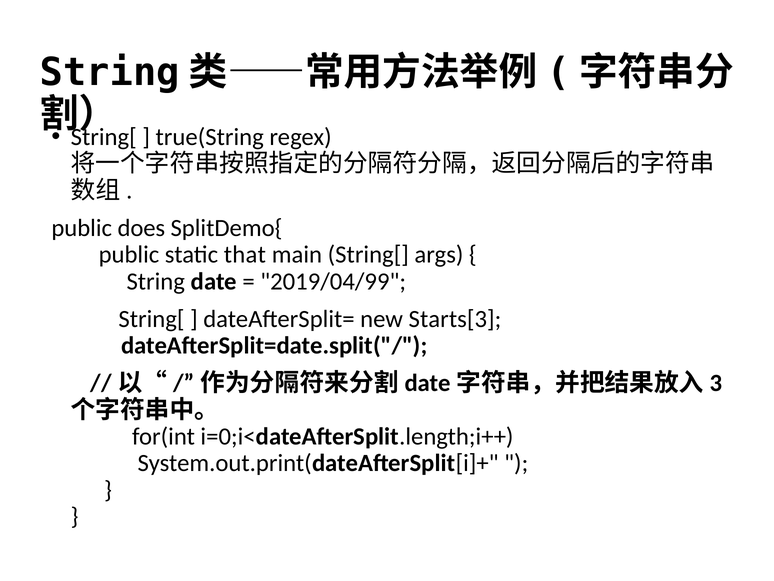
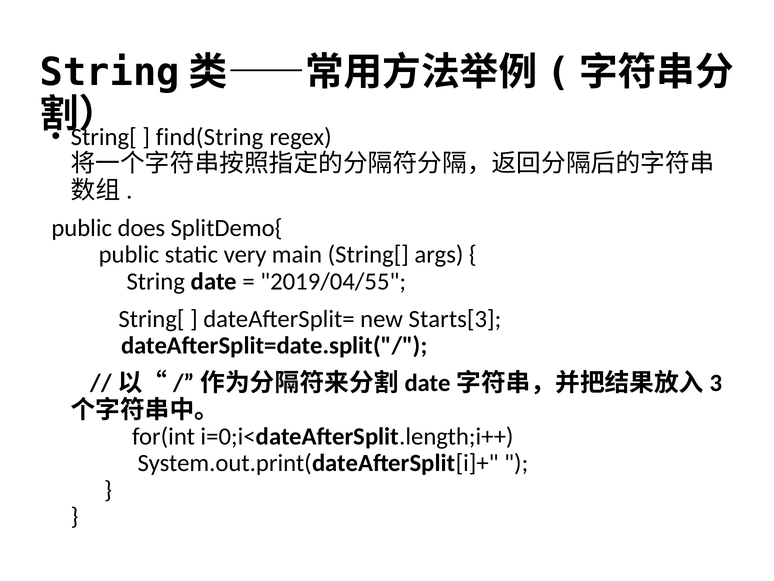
true(String: true(String -> find(String (210, 137)
that: that -> very (245, 255)
2019/04/99: 2019/04/99 -> 2019/04/55 (333, 281)
